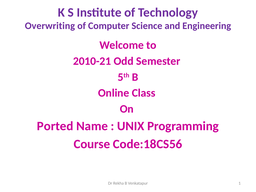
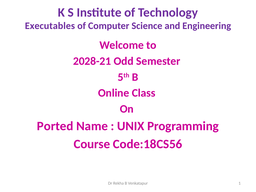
Overwriting: Overwriting -> Executables (50, 26)
2010-21: 2010-21 -> 2028-21 (92, 61)
